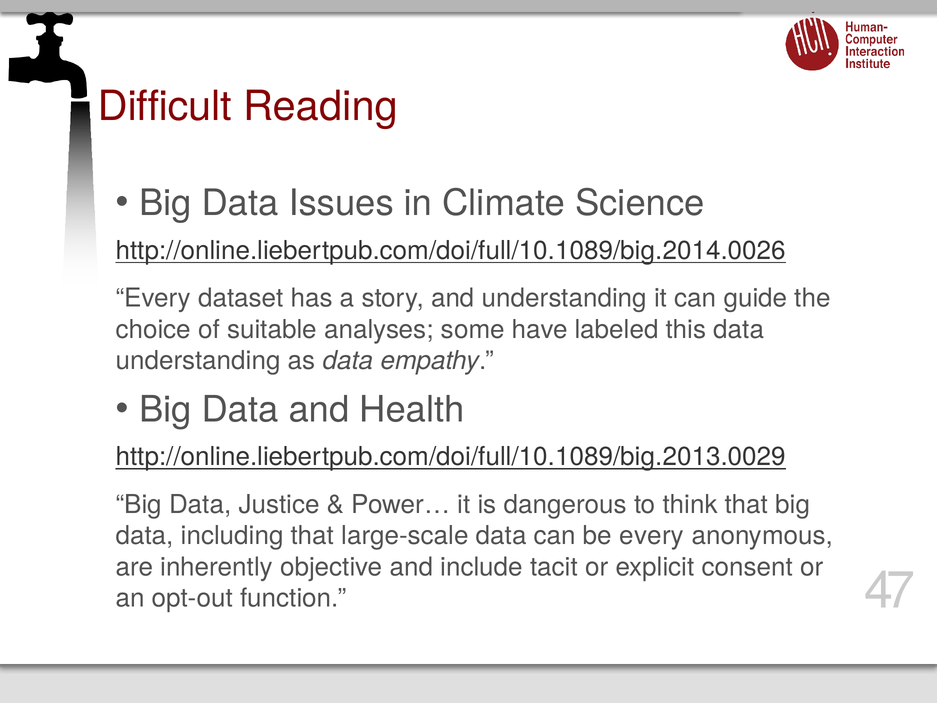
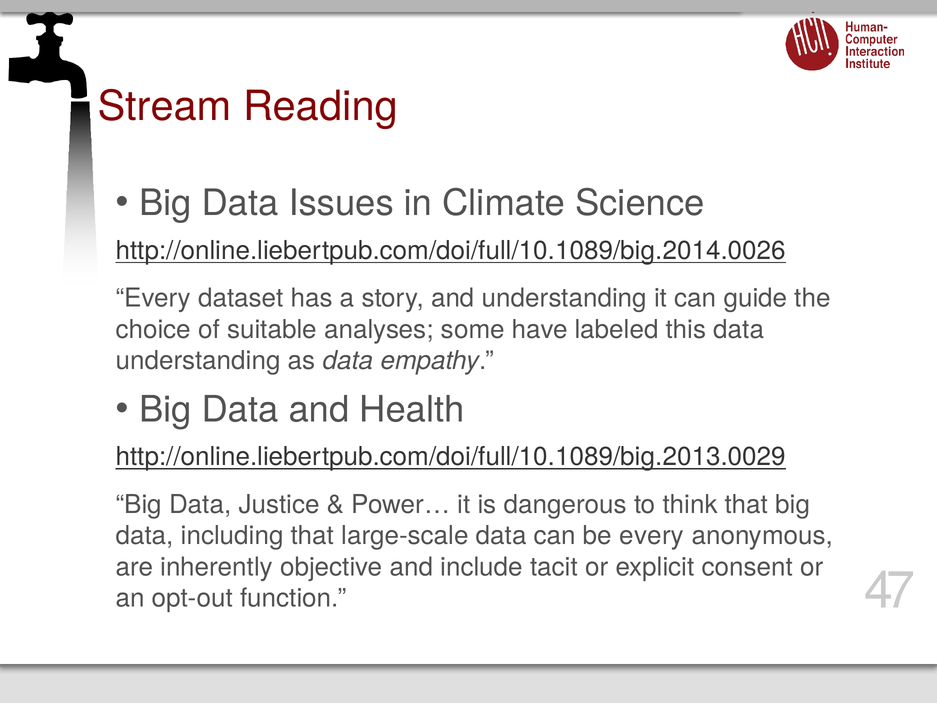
Difficult: Difficult -> Stream (165, 106)
